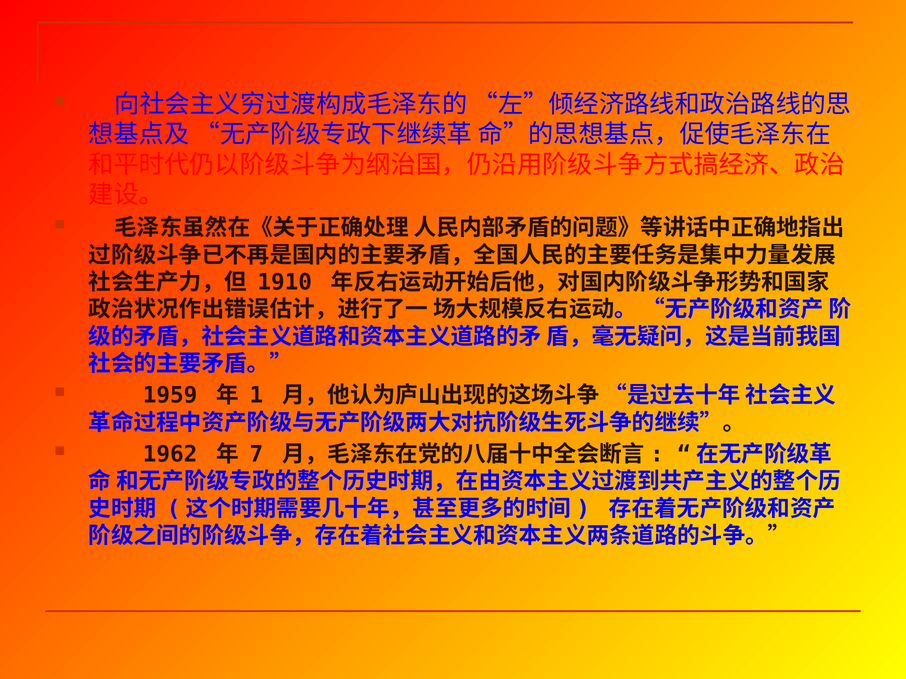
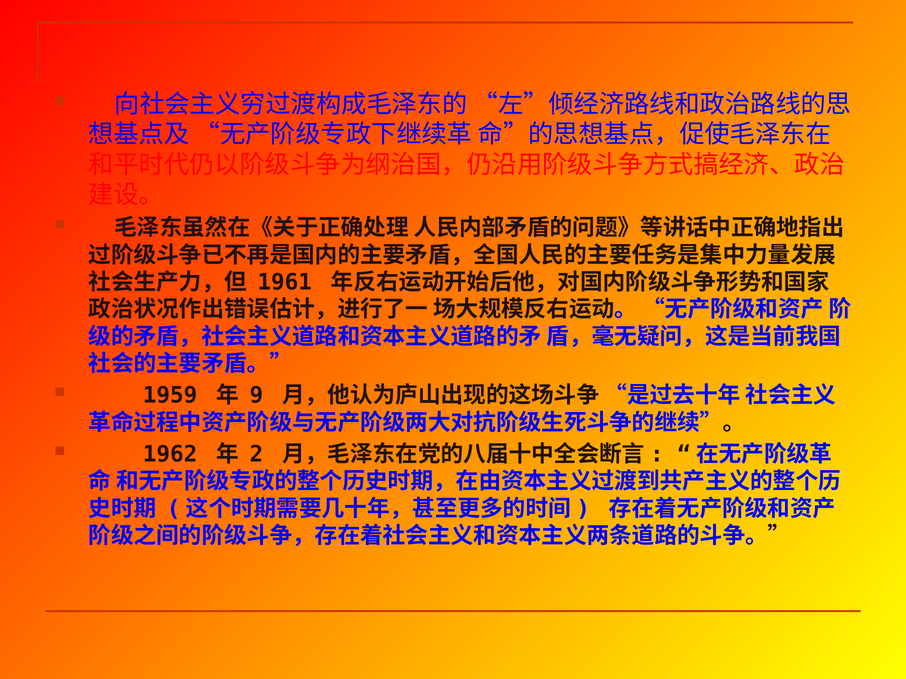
1910: 1910 -> 1961 (285, 282)
1: 1 -> 9 (256, 396)
7: 7 -> 2 (256, 455)
